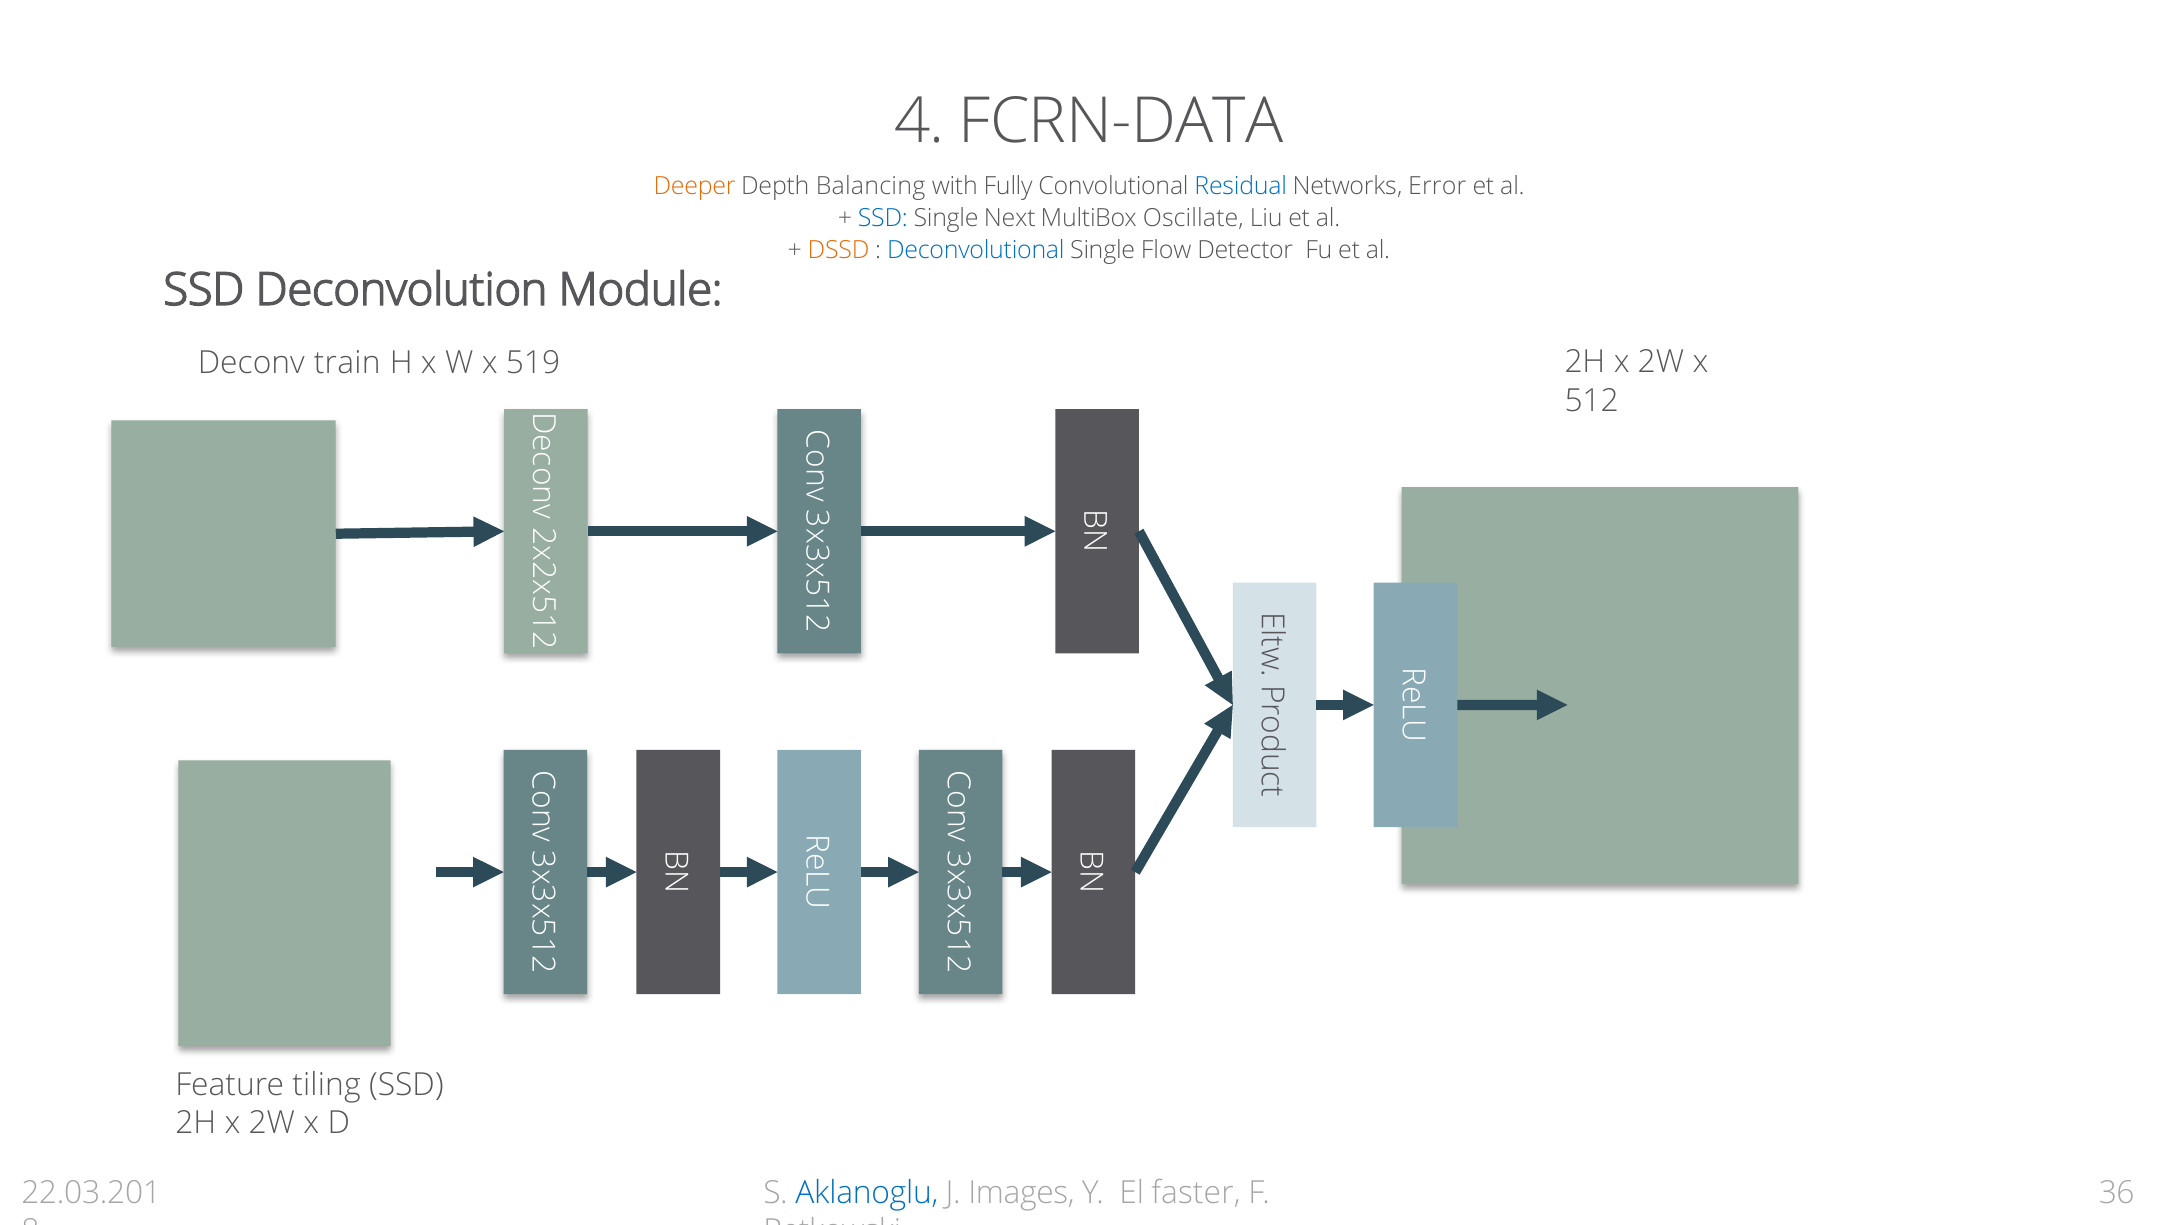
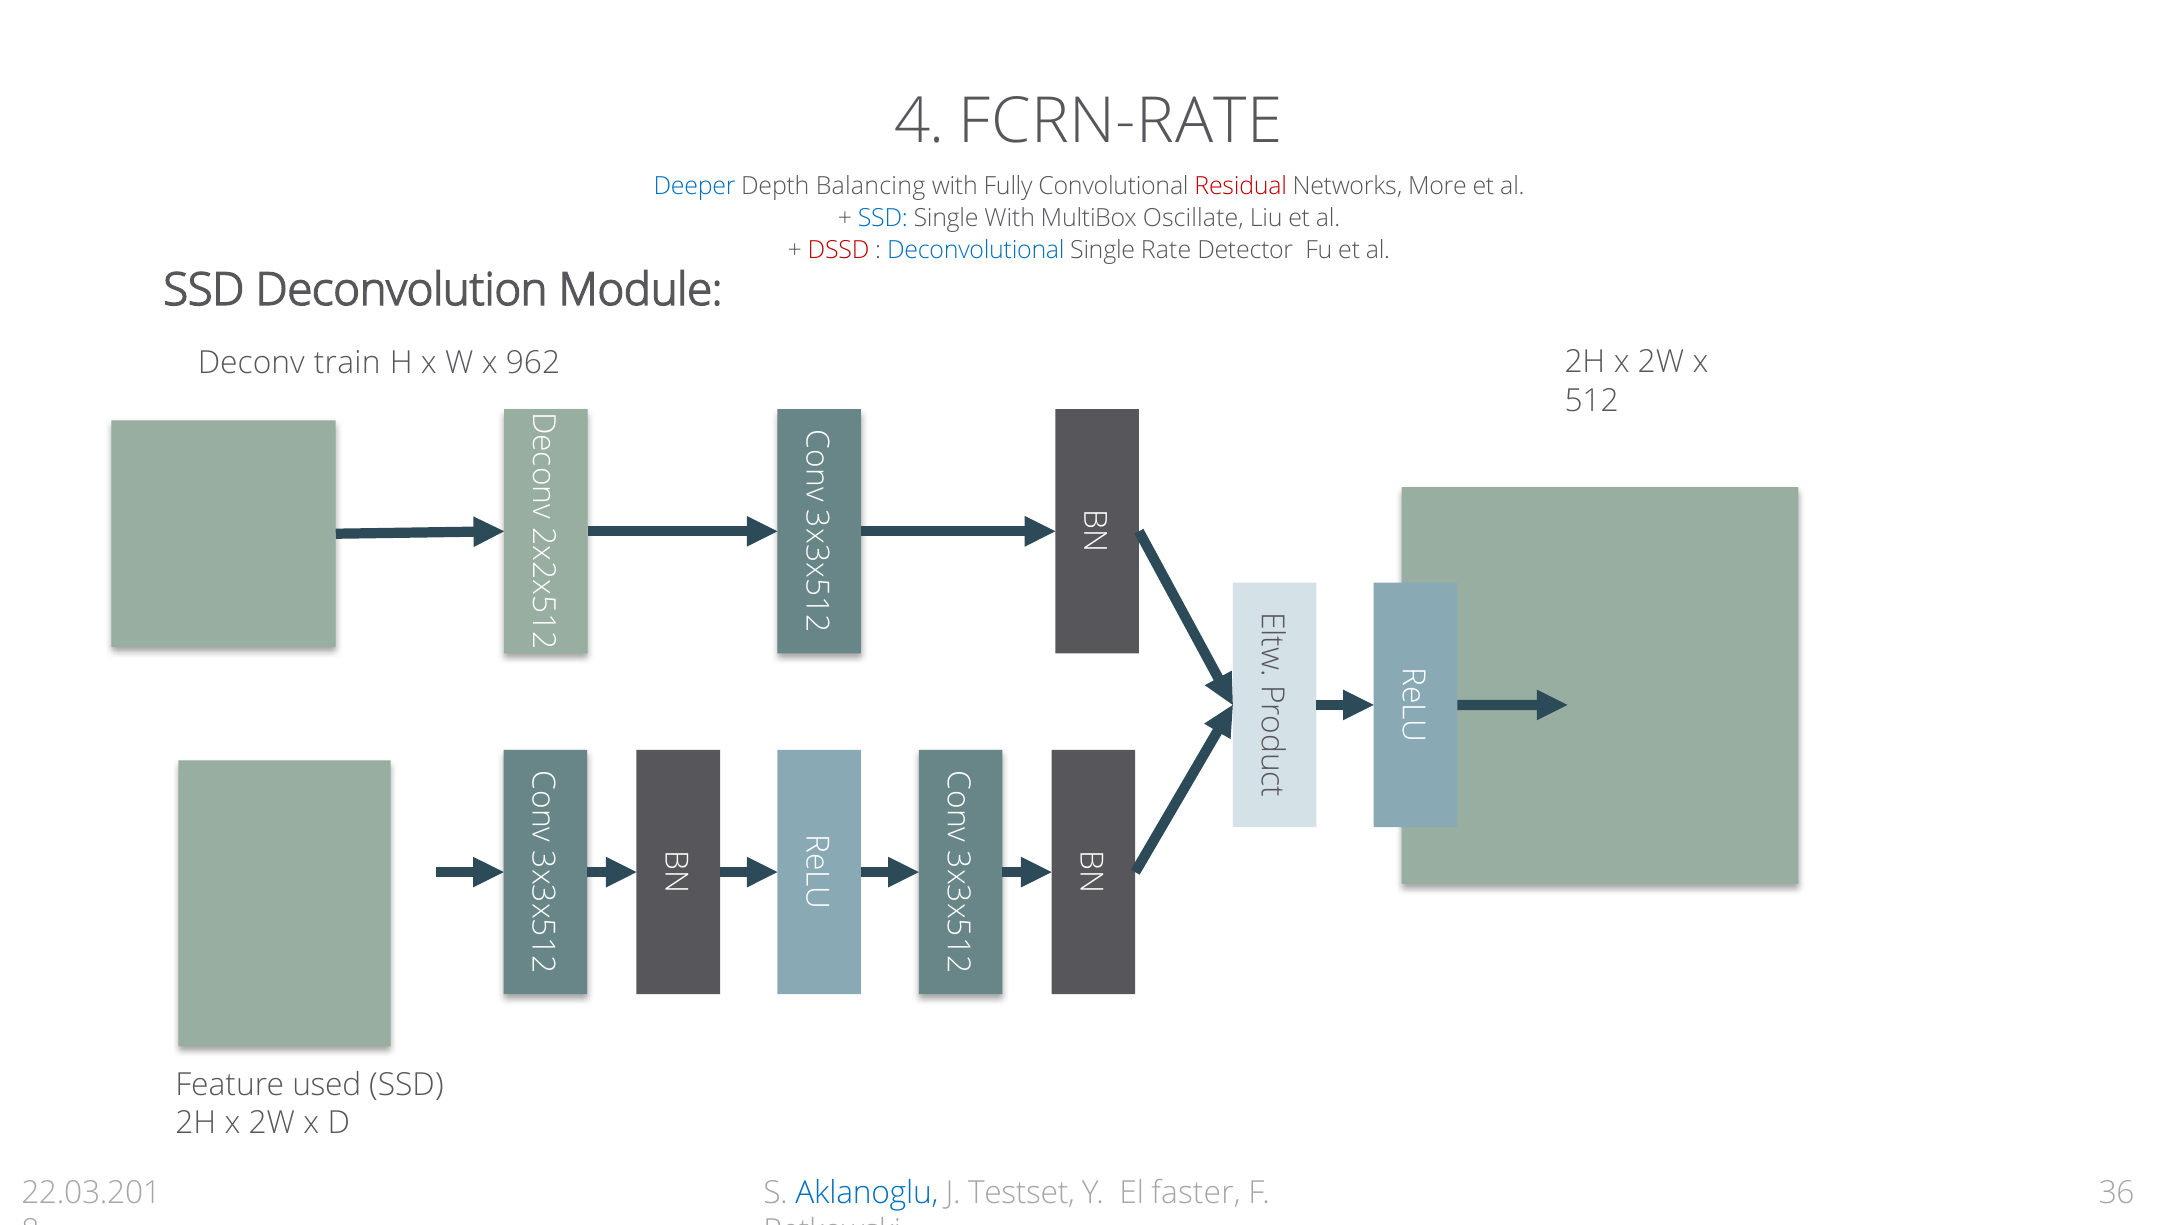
FCRN-DATA: FCRN-DATA -> FCRN-RATE (1121, 122)
Deeper colour: orange -> blue (695, 186)
Residual colour: blue -> red (1241, 186)
Error: Error -> More (1437, 186)
Single Next: Next -> With (1010, 218)
DSSD colour: orange -> red (839, 251)
Flow: Flow -> Rate (1166, 251)
519: 519 -> 962 (533, 363)
tiling: tiling -> used (327, 1085)
Images: Images -> Testset (1021, 1193)
